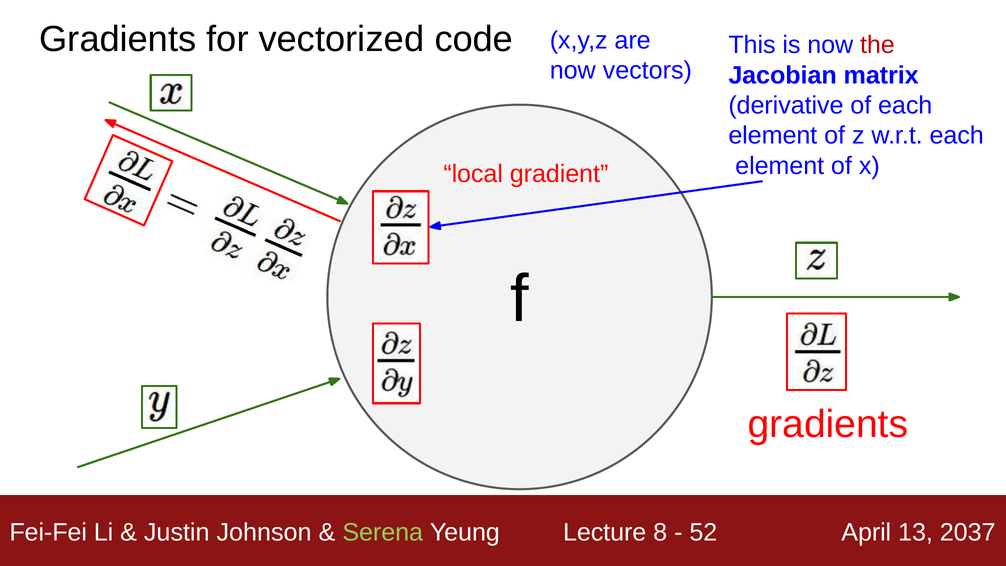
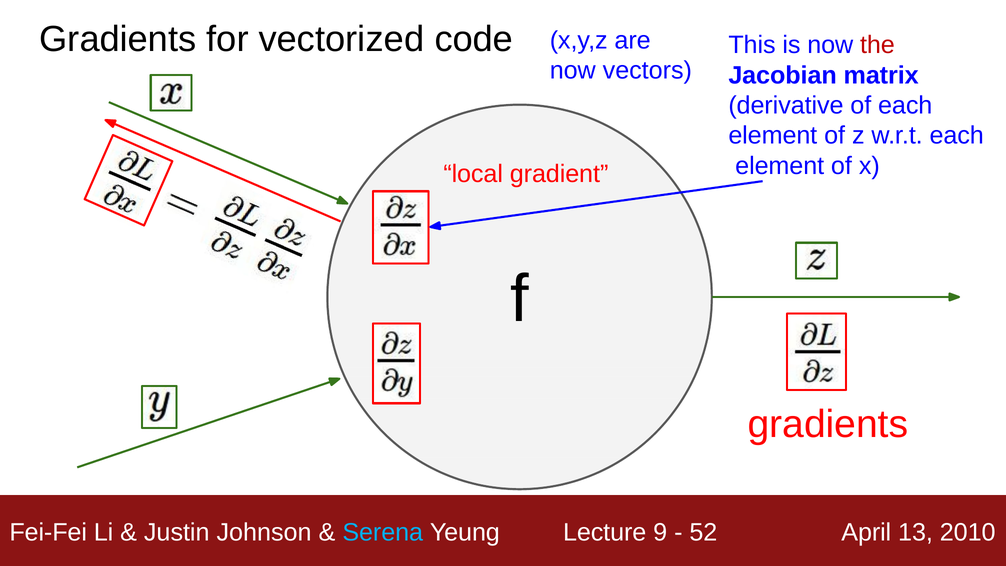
Serena colour: light green -> light blue (383, 532)
8: 8 -> 9 (660, 532)
2037: 2037 -> 2010 (968, 532)
